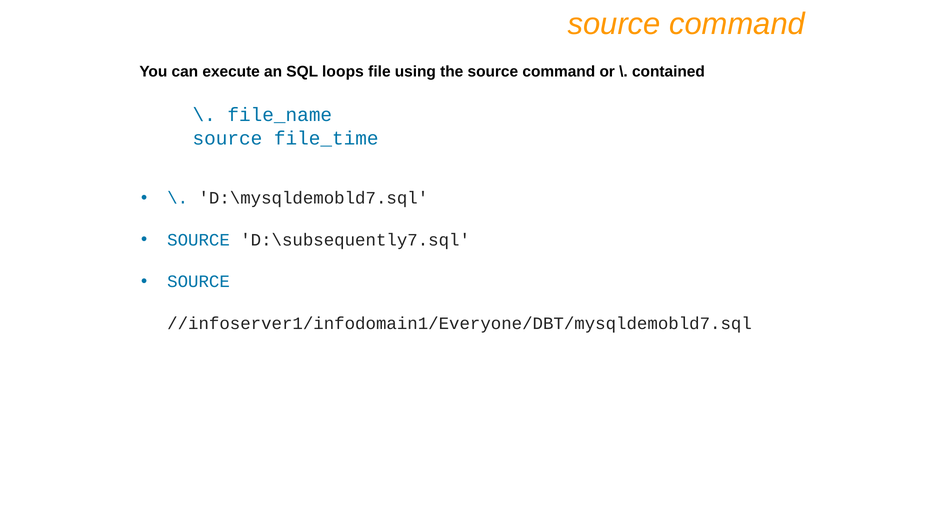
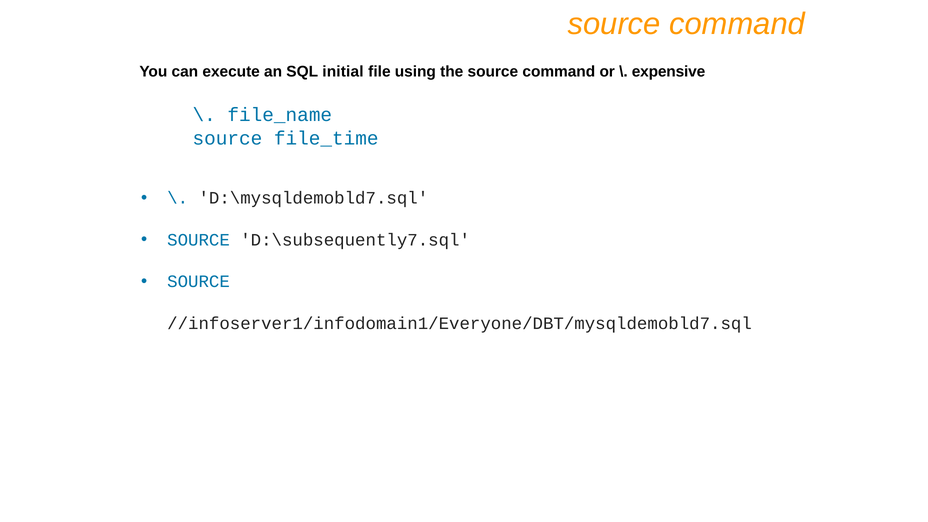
loops: loops -> initial (343, 72)
contained: contained -> expensive (668, 72)
